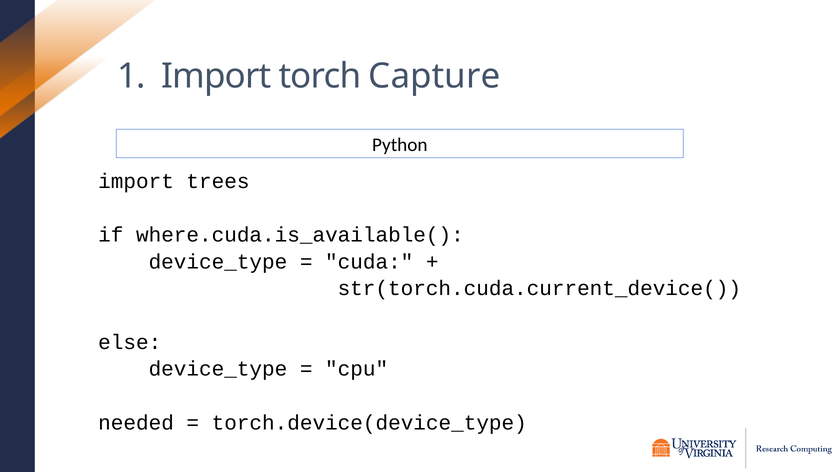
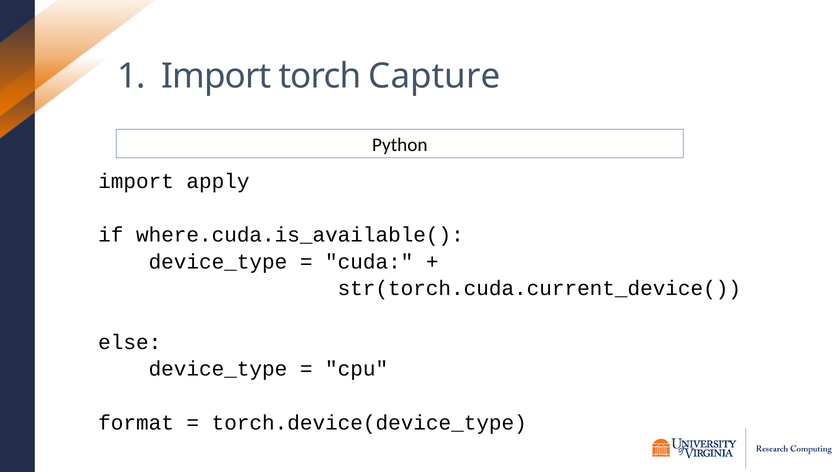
trees: trees -> apply (218, 181)
needed: needed -> format (136, 423)
